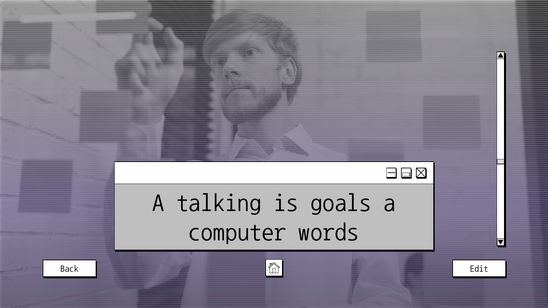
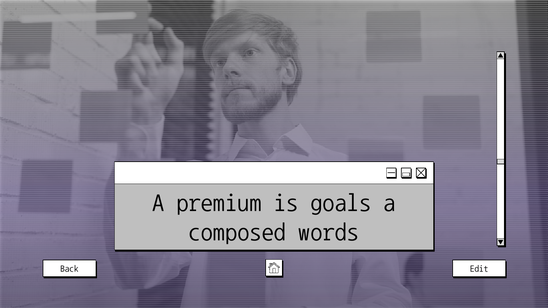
talking: talking -> premium (219, 202)
computer: computer -> composed (237, 232)
